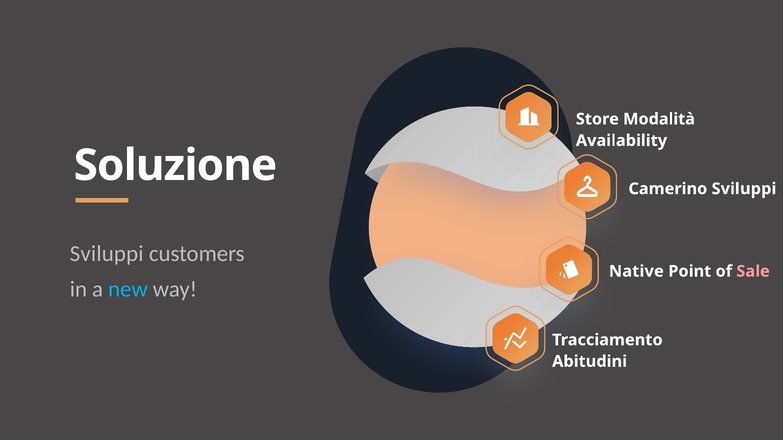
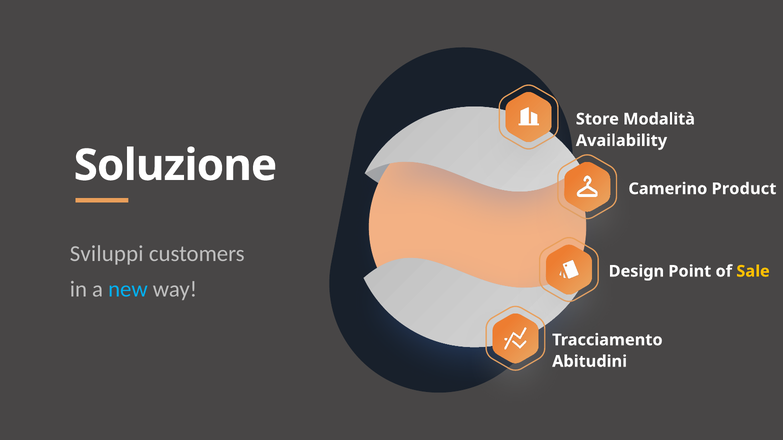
Camerino Sviluppi: Sviluppi -> Product (744, 189)
Native: Native -> Design (636, 272)
Sale colour: pink -> yellow (753, 272)
